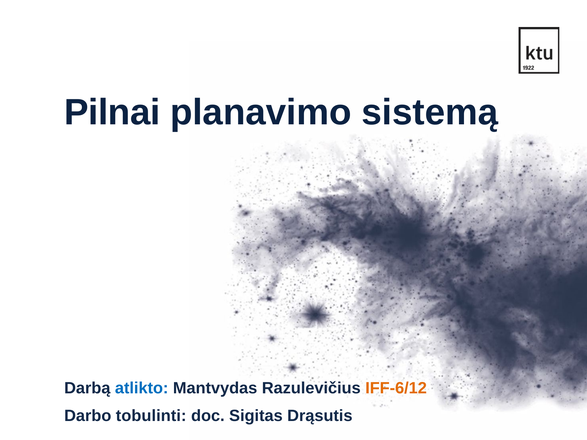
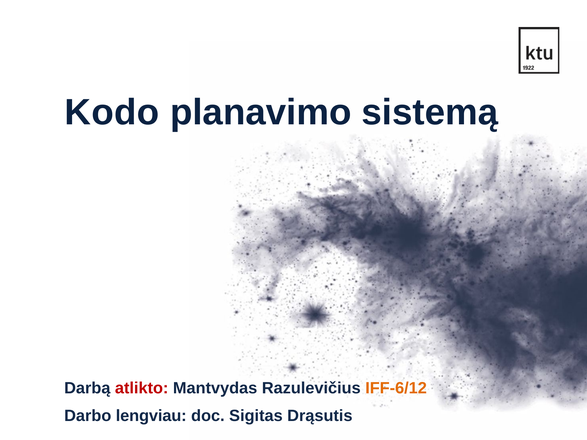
Pilnai: Pilnai -> Kodo (112, 112)
atlikto colour: blue -> red (142, 388)
tobulinti: tobulinti -> lengviau (151, 416)
